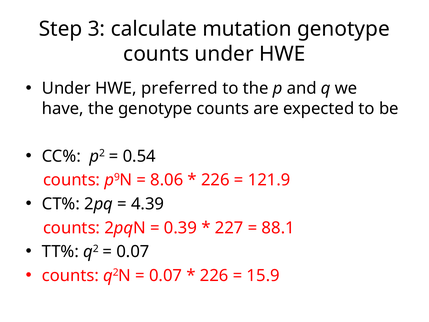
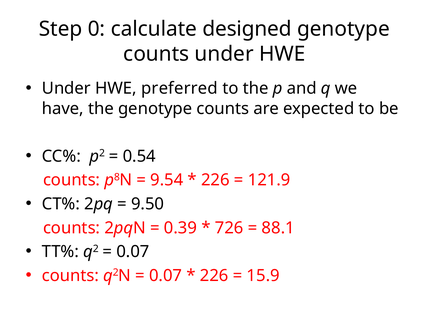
3: 3 -> 0 (96, 29)
mutation: mutation -> designed (247, 29)
9: 9 -> 8 (117, 177)
8.06: 8.06 -> 9.54 (167, 180)
4.39: 4.39 -> 9.50 (148, 204)
227: 227 -> 726 (229, 228)
